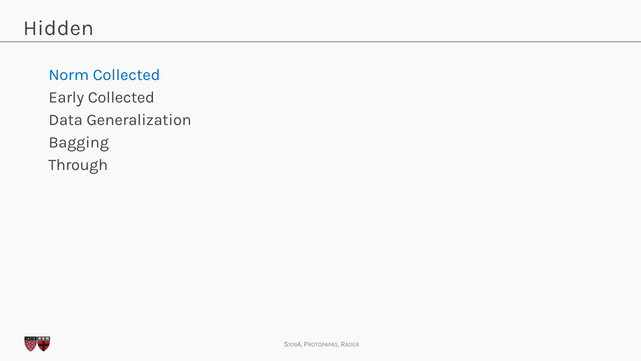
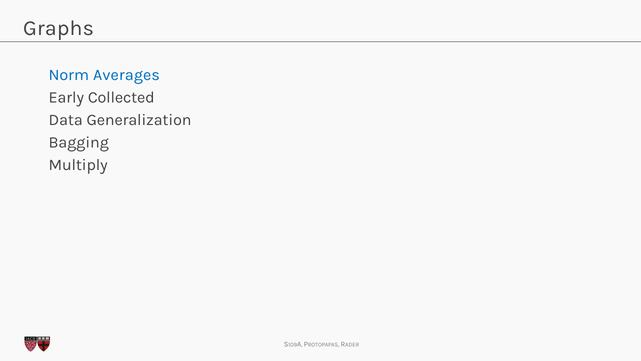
Hidden: Hidden -> Graphs (58, 28)
Norm Collected: Collected -> Averages (126, 75)
Through: Through -> Multiply (78, 165)
